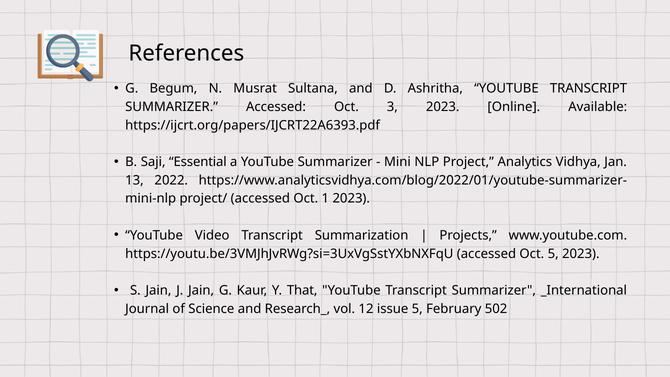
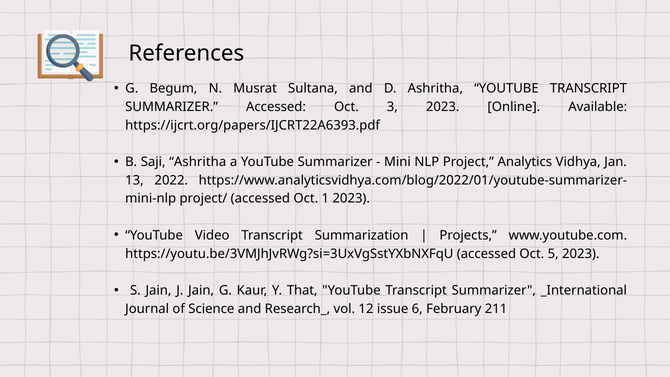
Saji Essential: Essential -> Ashritha (198, 162)
issue 5: 5 -> 6 (417, 309)
502: 502 -> 211 (496, 309)
